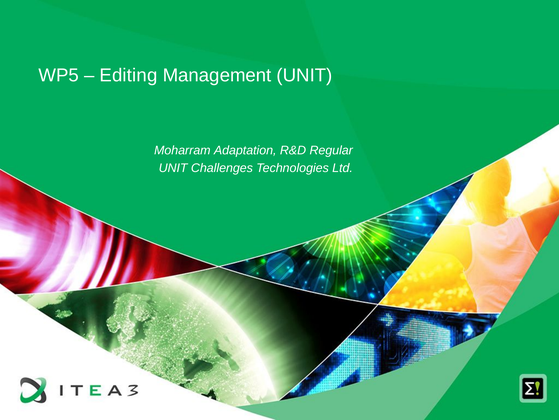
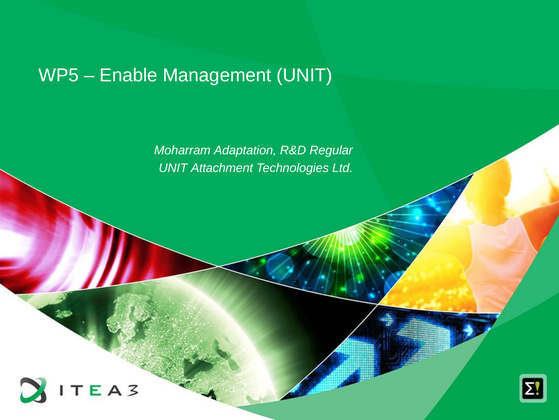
Editing: Editing -> Enable (129, 75)
Challenges: Challenges -> Attachment (222, 168)
